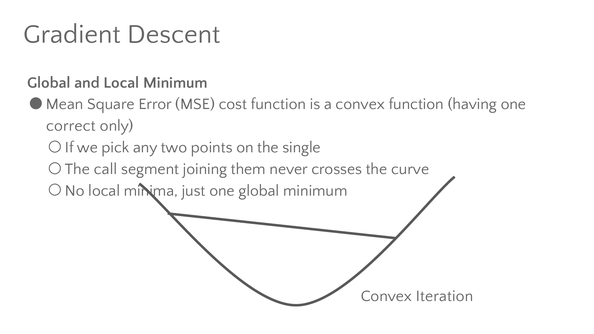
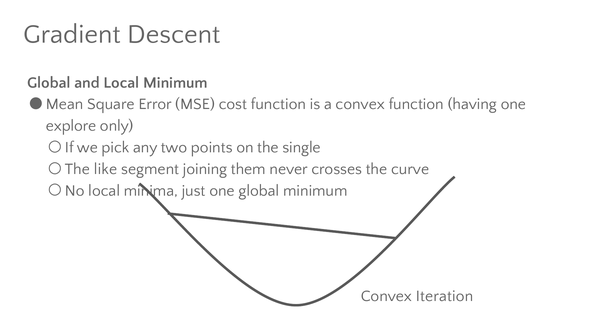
correct: correct -> explore (71, 126)
call: call -> like (106, 169)
